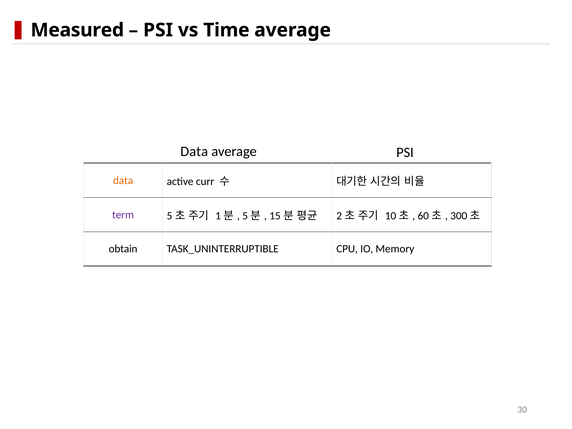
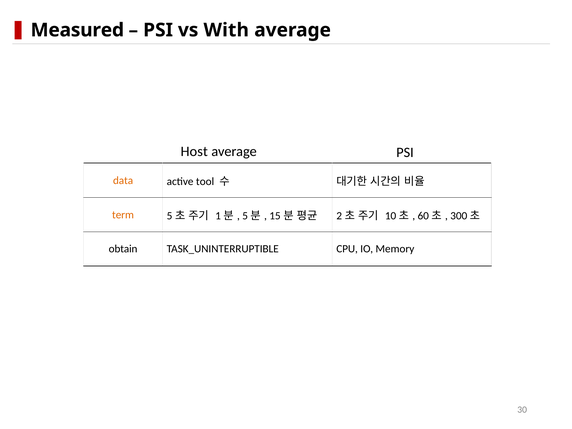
Time: Time -> With (226, 30)
Data: Data -> Host (194, 152)
curr: curr -> tool (205, 181)
term colour: purple -> orange (123, 215)
